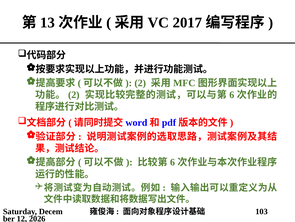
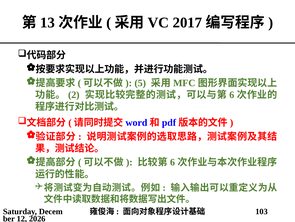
2: 2 -> 5 (140, 83)
